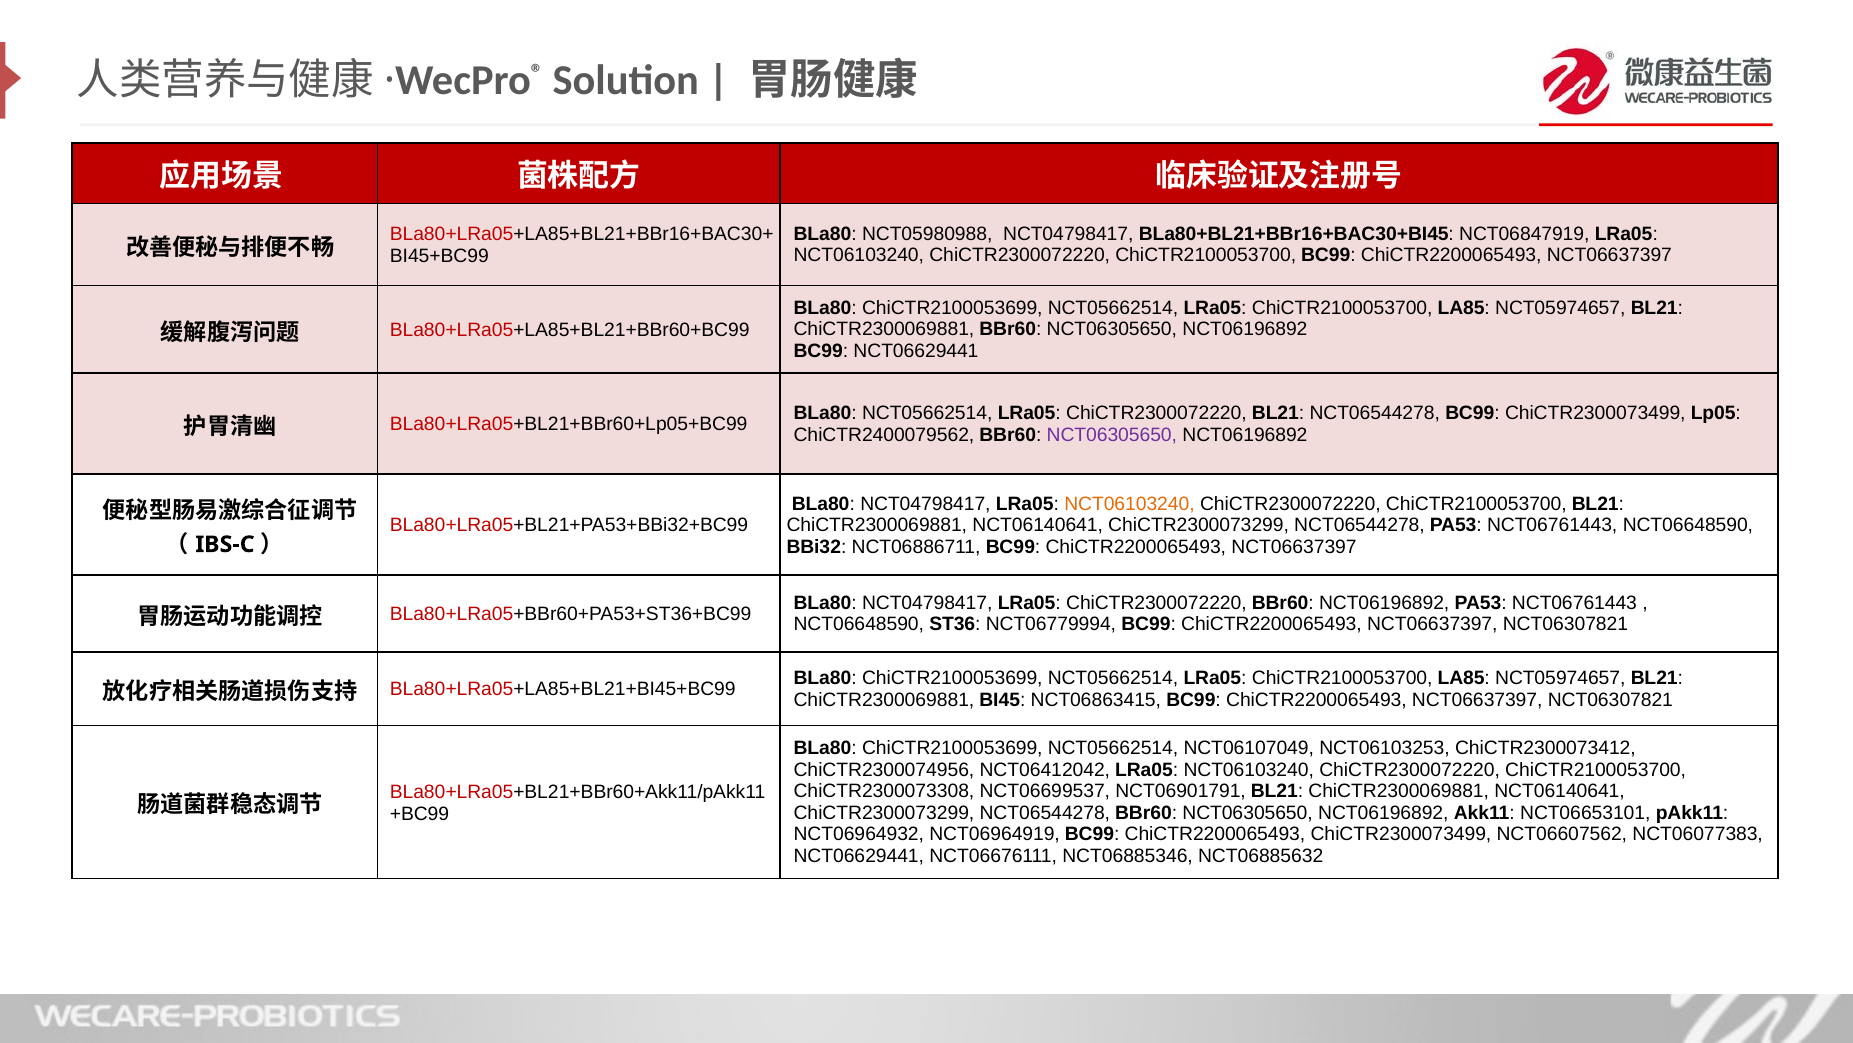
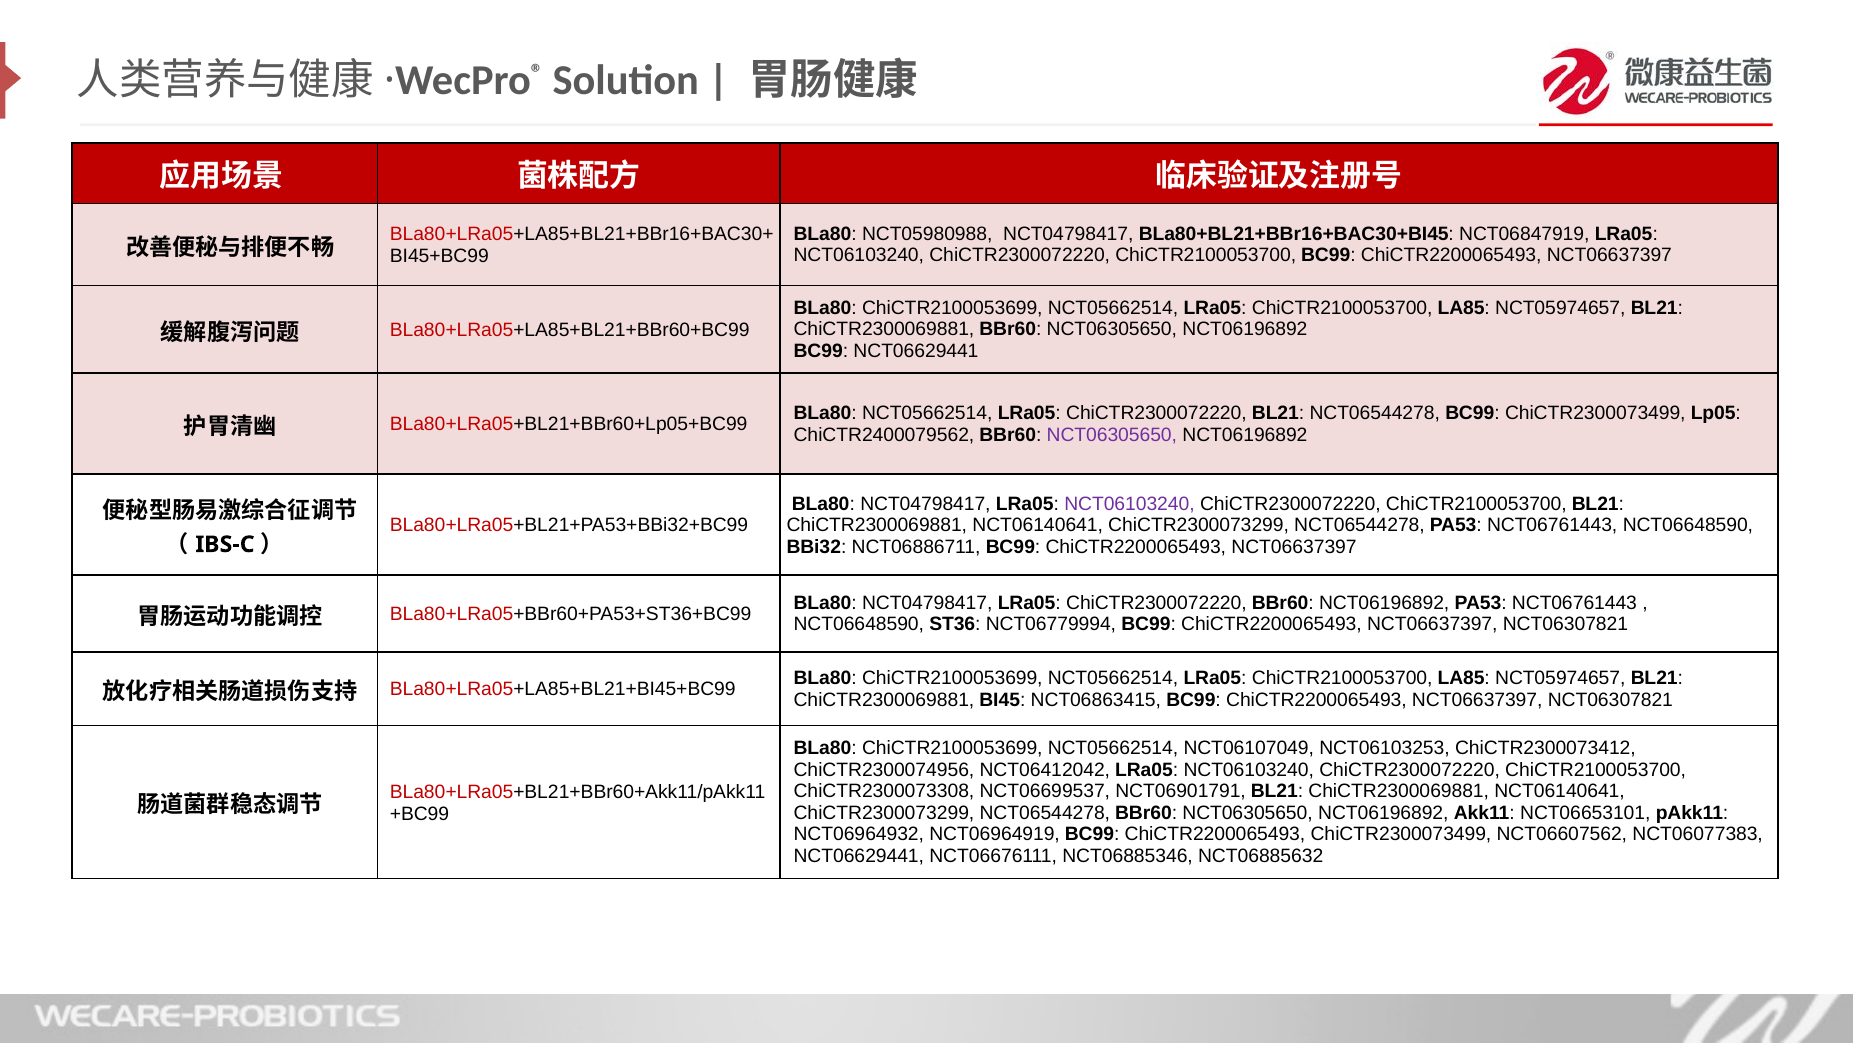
NCT06103240 colour: orange -> purple (1129, 504)
